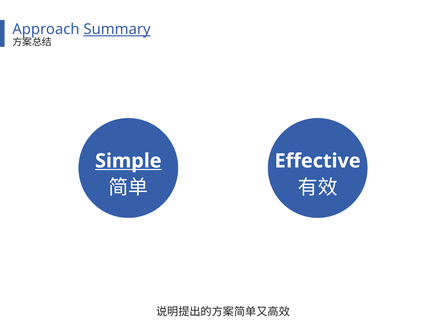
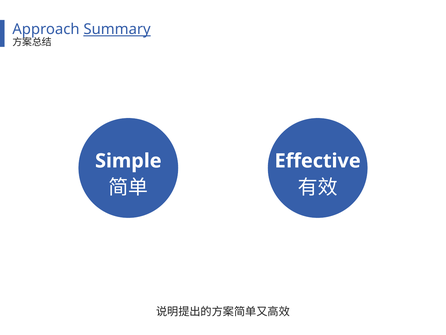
Simple underline: present -> none (128, 161)
